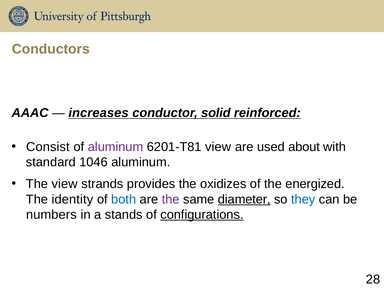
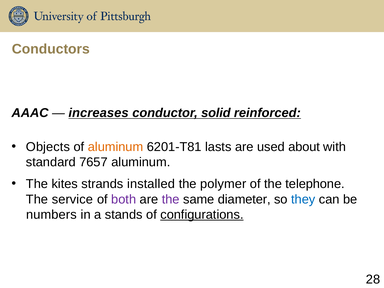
Consist: Consist -> Objects (48, 147)
aluminum colour: purple -> orange (116, 147)
6201-T81 view: view -> lasts (218, 147)
1046: 1046 -> 7657 (93, 162)
The view: view -> kites (65, 184)
provides: provides -> installed (151, 184)
oxidizes: oxidizes -> polymer (223, 184)
energized: energized -> telephone (315, 184)
identity: identity -> service (72, 199)
both colour: blue -> purple (124, 199)
diameter underline: present -> none (244, 199)
